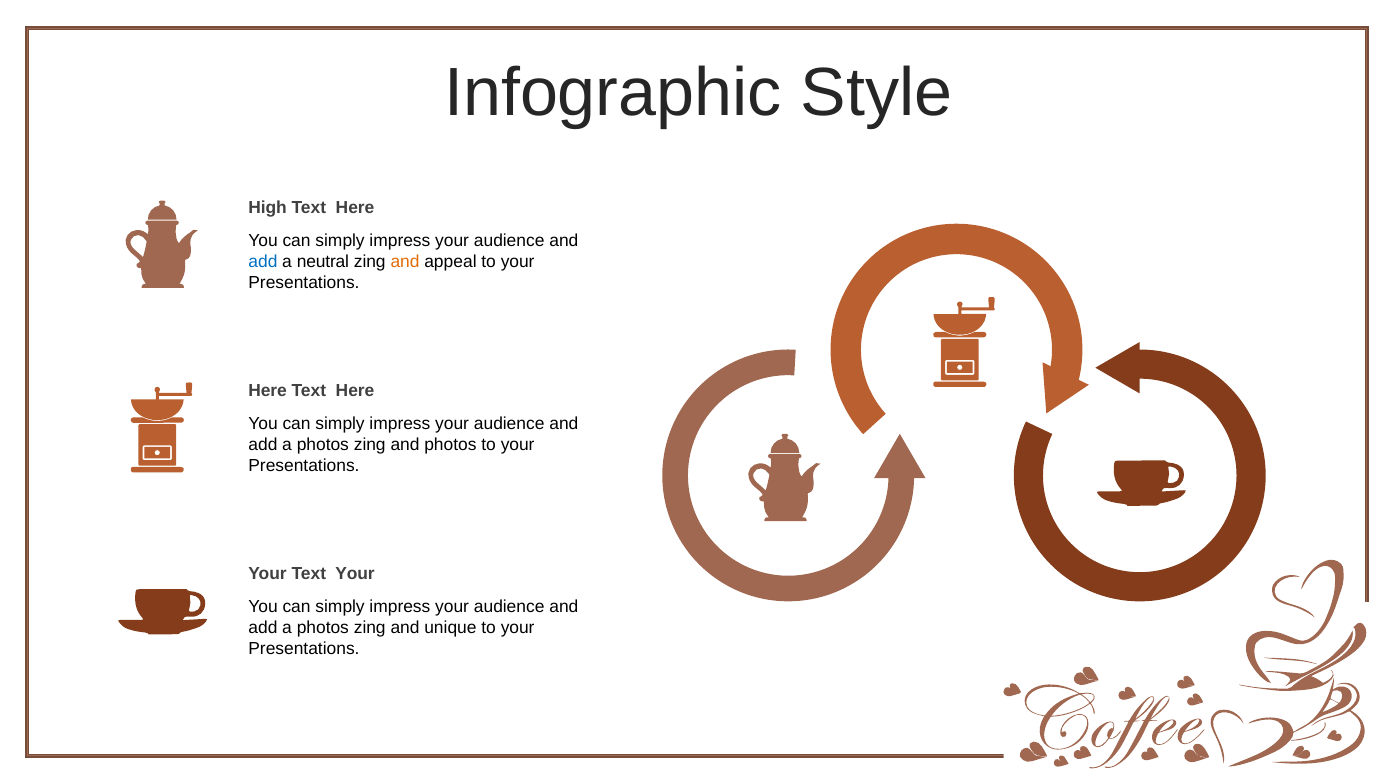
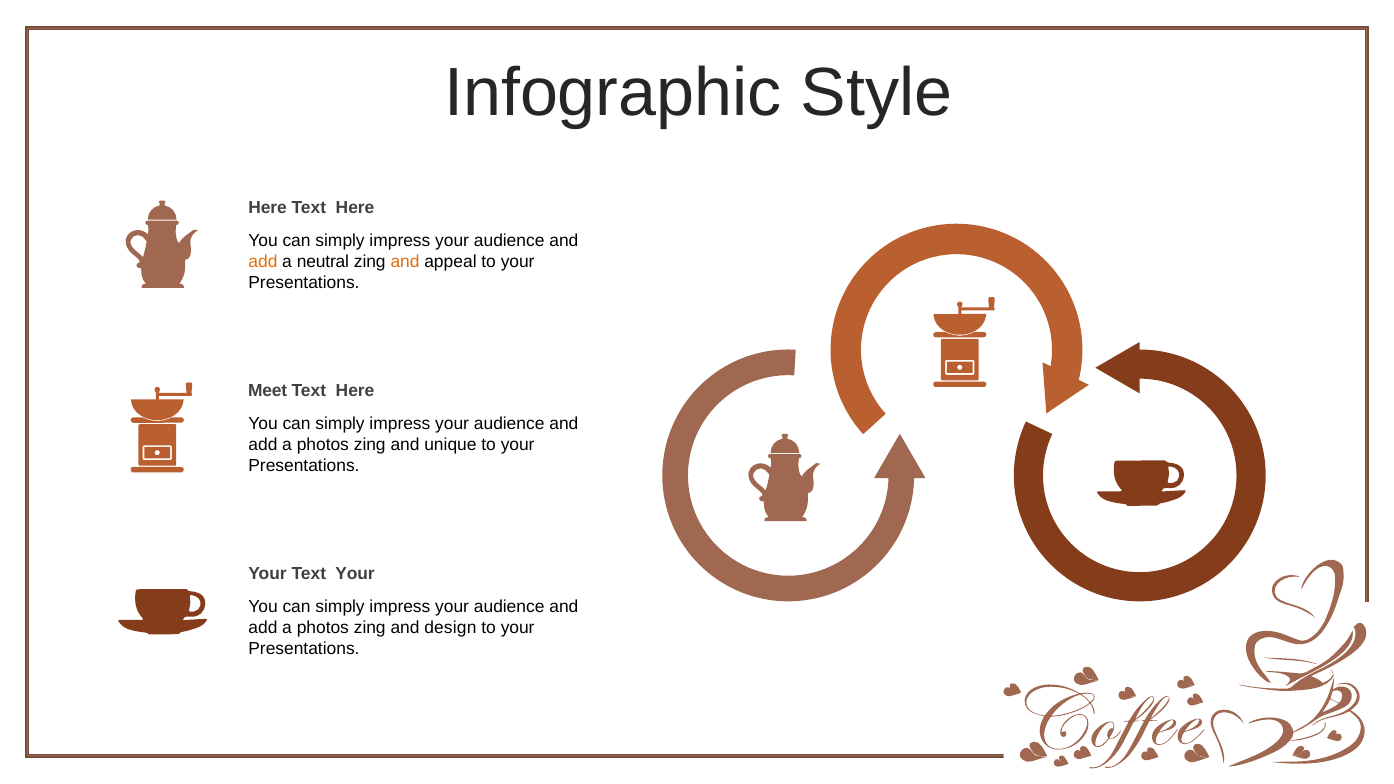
High: High -> Here (268, 207)
add colour: blue -> orange (263, 261)
Here: Here -> Meet (268, 391)
and photos: photos -> unique (450, 445)
unique: unique -> design (450, 628)
